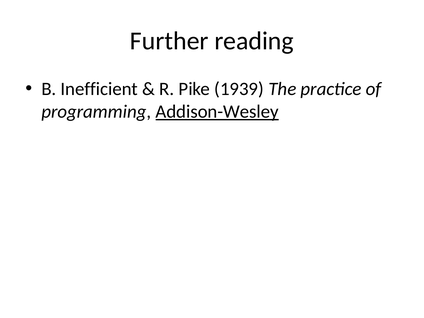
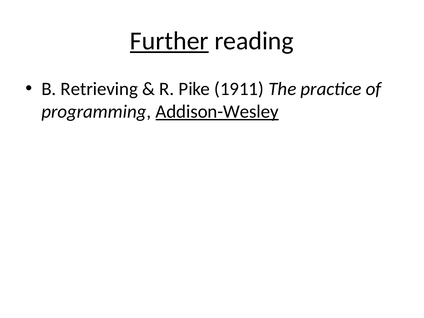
Further underline: none -> present (169, 41)
Inefficient: Inefficient -> Retrieving (99, 89)
1939: 1939 -> 1911 (239, 89)
